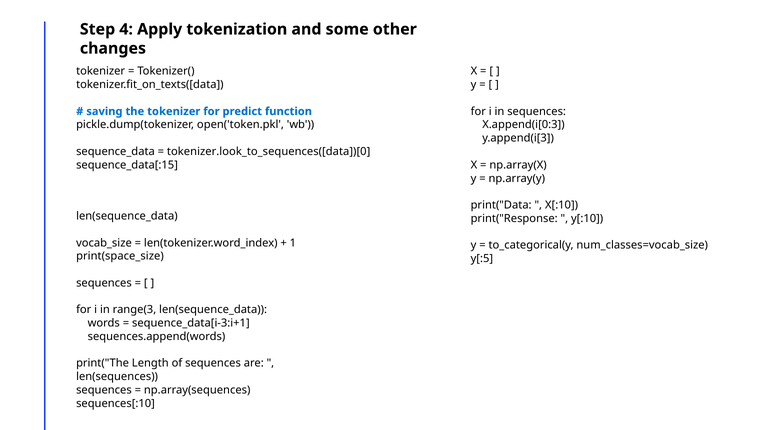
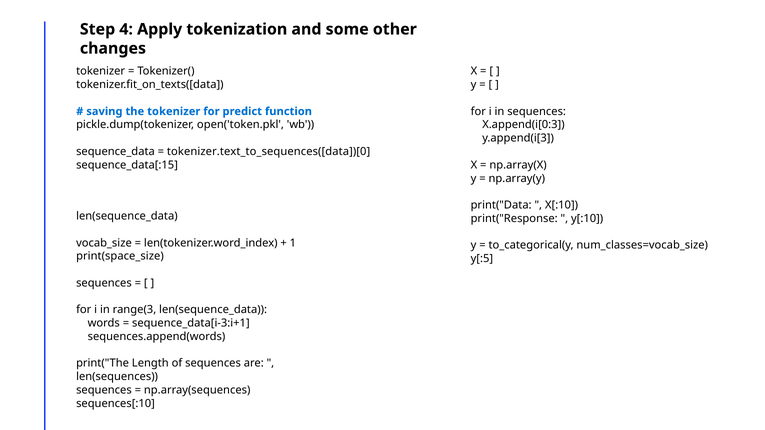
tokenizer.look_to_sequences([data])[0: tokenizer.look_to_sequences([data])[0 -> tokenizer.text_to_sequences([data])[0 (269, 152)
